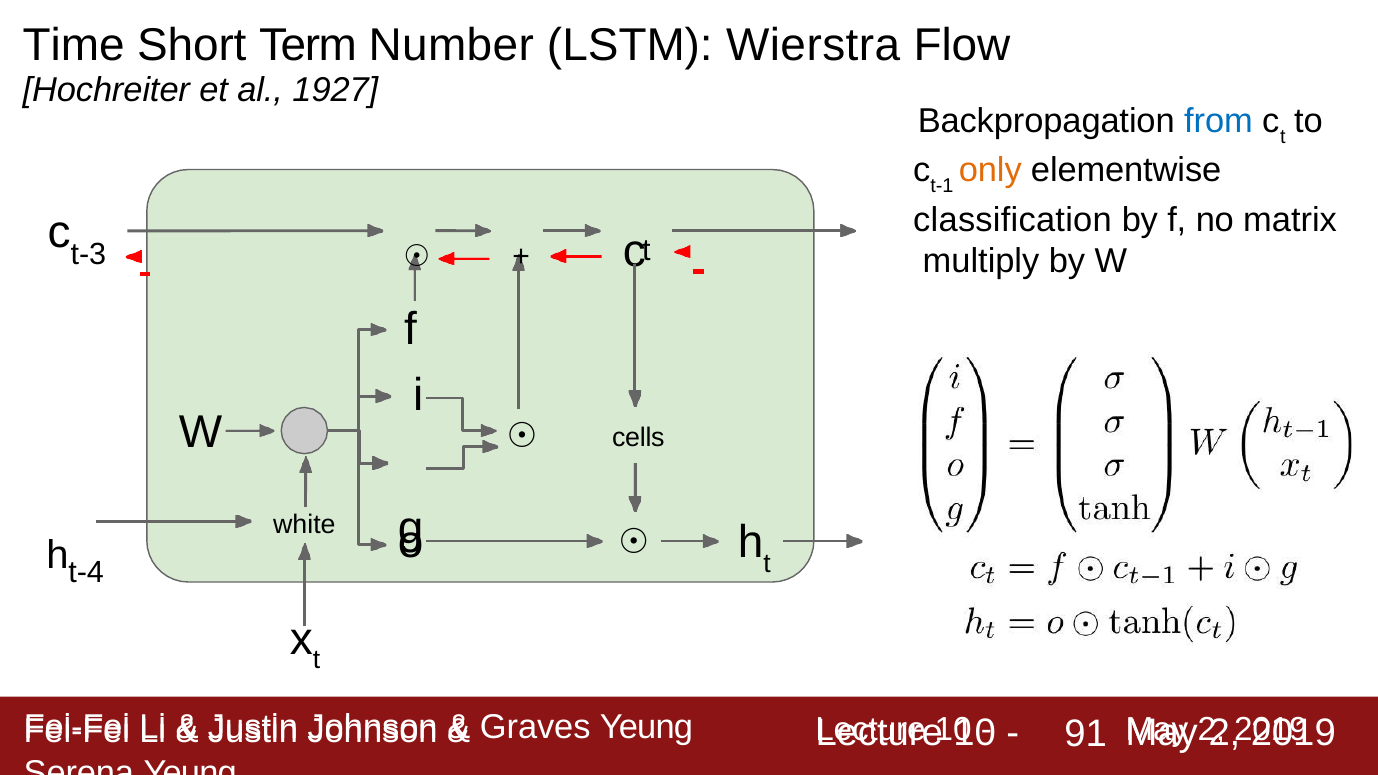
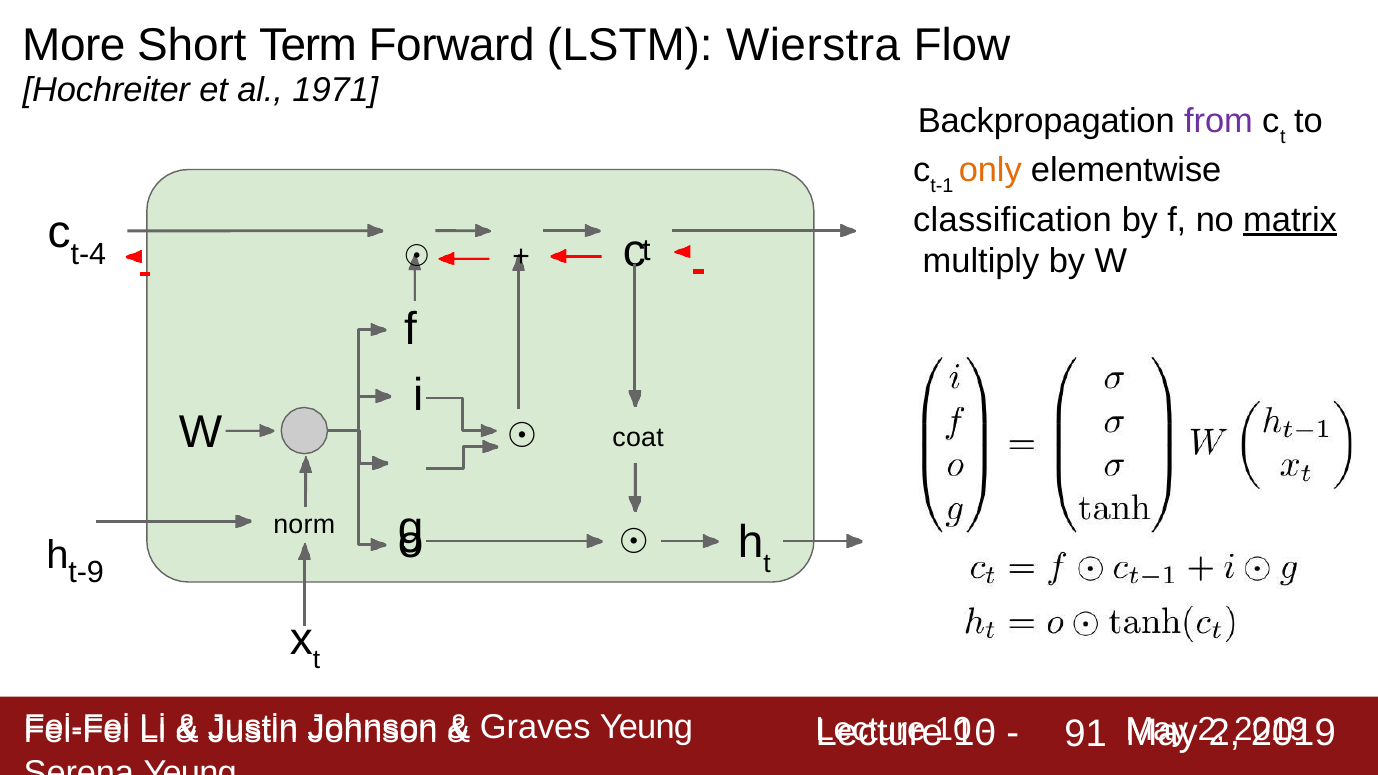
Time: Time -> More (74, 45)
Number: Number -> Forward (452, 45)
1927: 1927 -> 1971 (335, 90)
from colour: blue -> purple (1218, 121)
matrix underline: none -> present (1290, 220)
t-3: t-3 -> t-4 (88, 255)
cells: cells -> coat (638, 438)
white: white -> norm (304, 524)
t-4: t-4 -> t-9 (86, 572)
